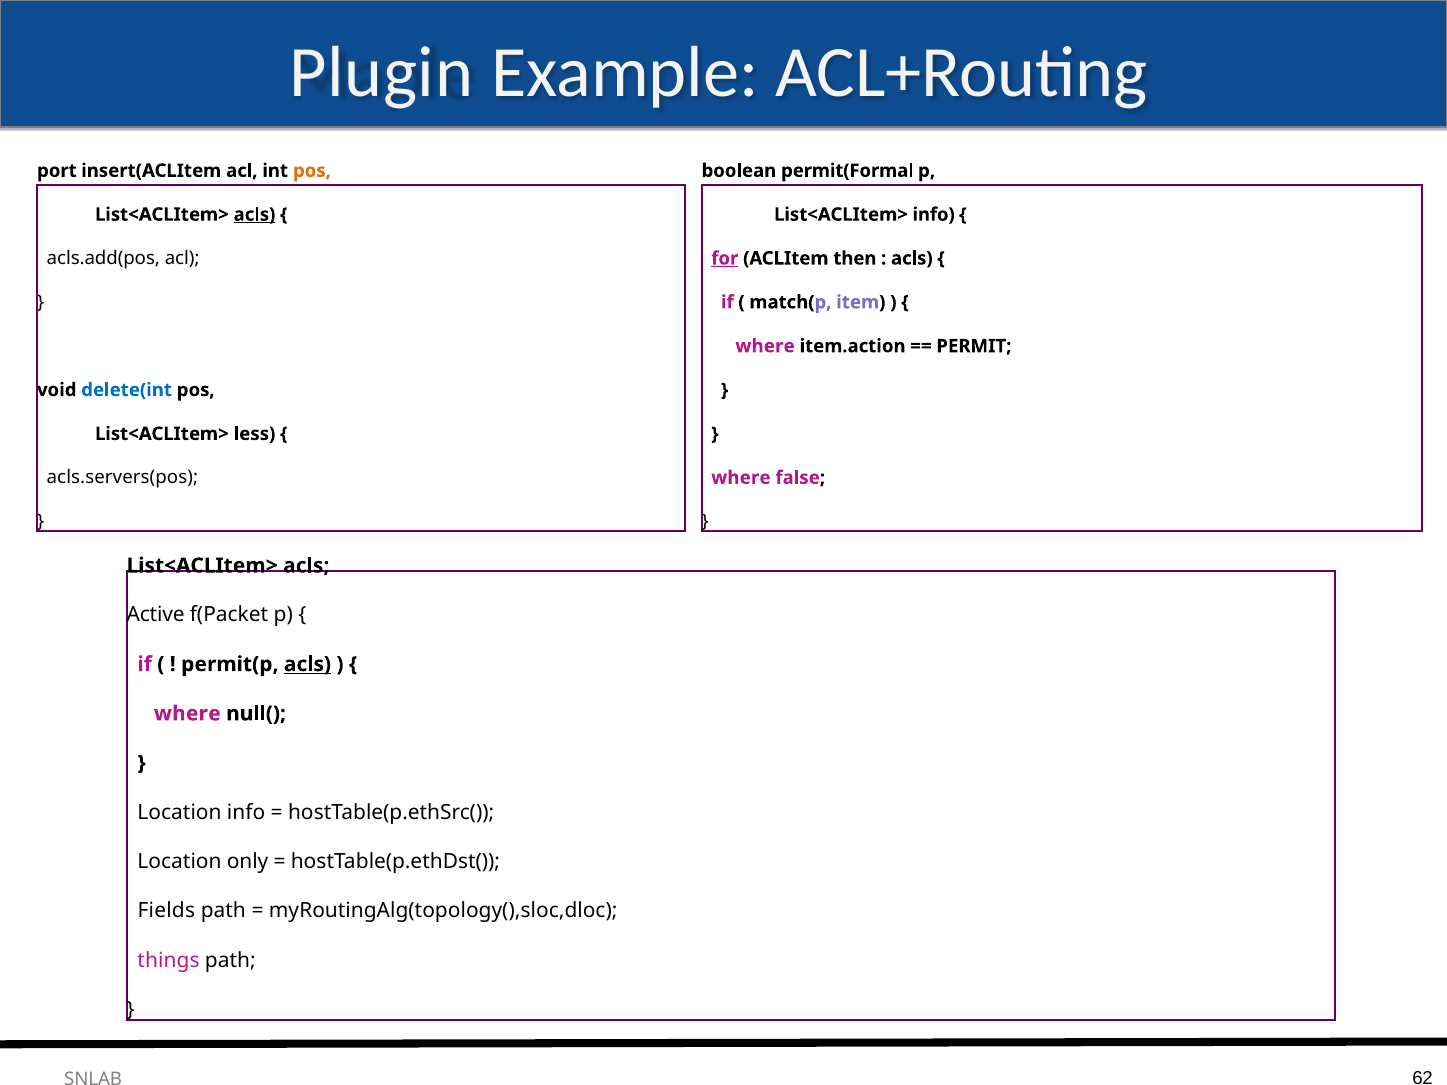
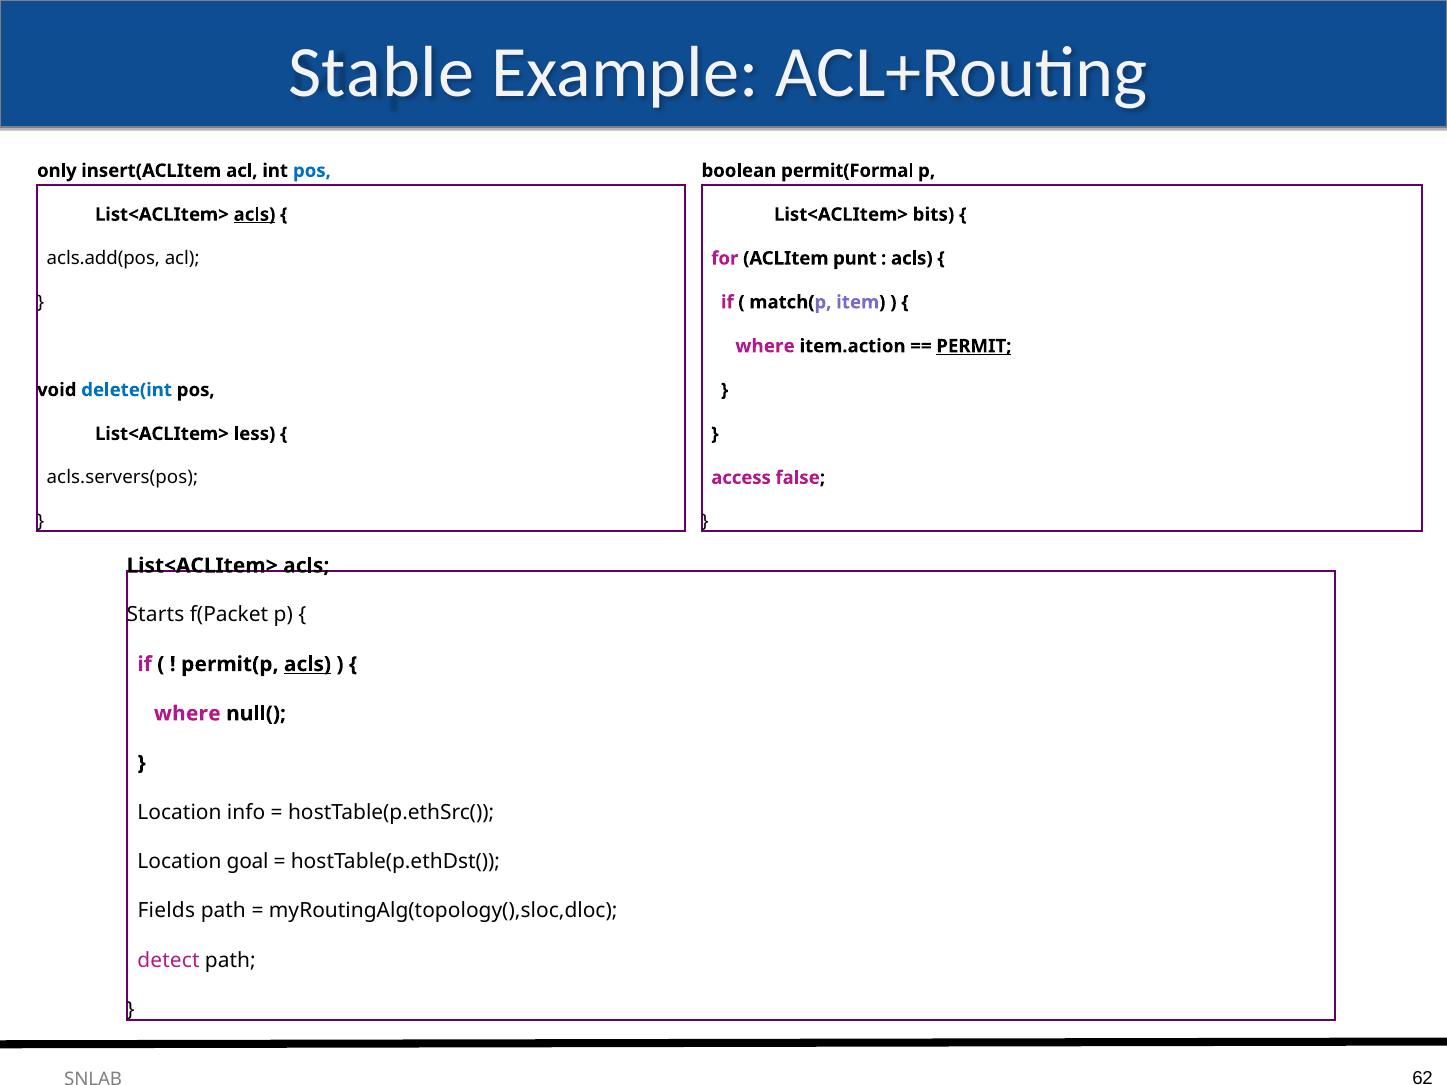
Plugin: Plugin -> Stable (381, 73)
port: port -> only (57, 171)
pos colour: orange -> blue (312, 171)
List<ACLItem> info: info -> bits (933, 215)
for underline: present -> none (725, 258)
then: then -> punt (855, 258)
PERMIT underline: none -> present (974, 346)
where: where -> access (741, 478)
Active: Active -> Starts (155, 615)
only: only -> goal (248, 862)
things: things -> detect (169, 960)
